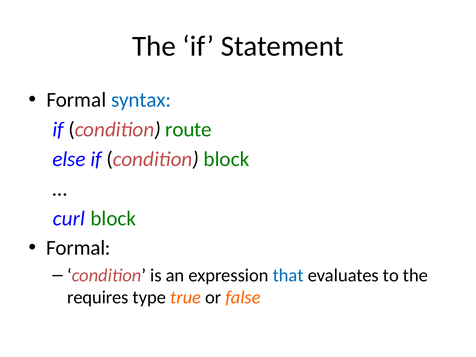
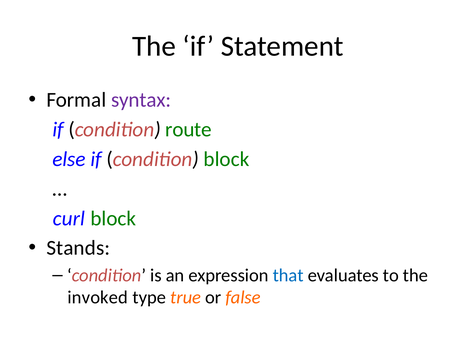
syntax colour: blue -> purple (141, 100)
Formal: Formal -> Stands (78, 248)
requires: requires -> invoked (98, 298)
